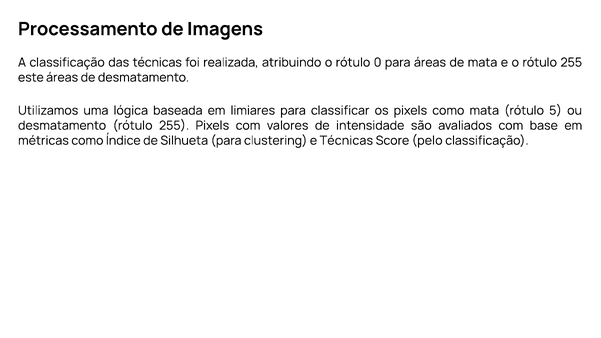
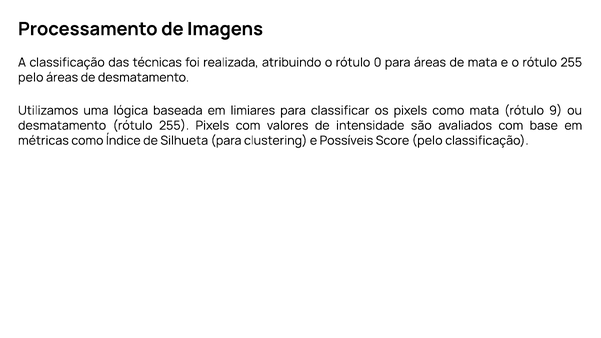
este: este -> pelo (31, 78)
5: 5 -> 9 (556, 111)
e Técnicas: Técnicas -> Possíveis (346, 141)
